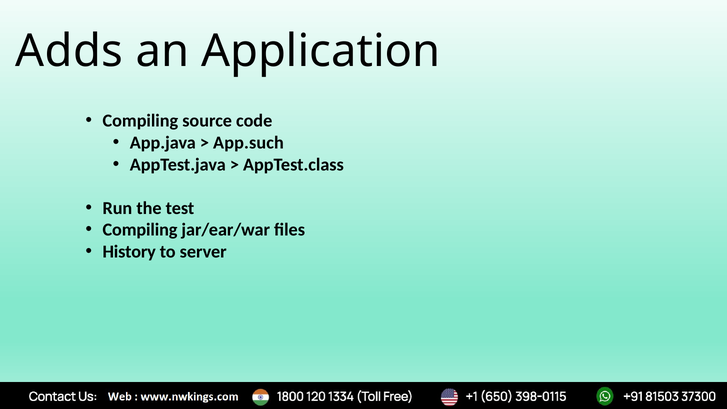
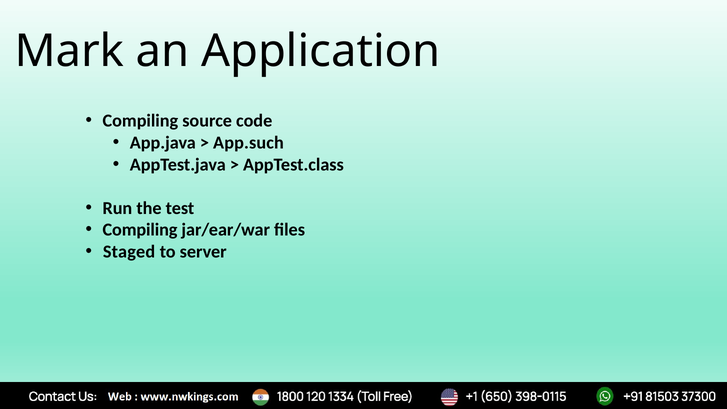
Adds: Adds -> Mark (70, 51)
History: History -> Staged (129, 252)
